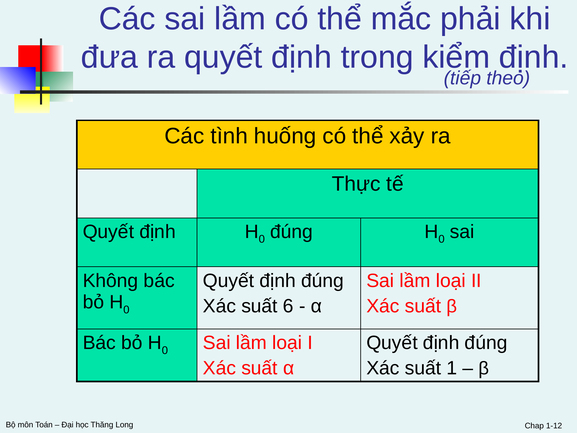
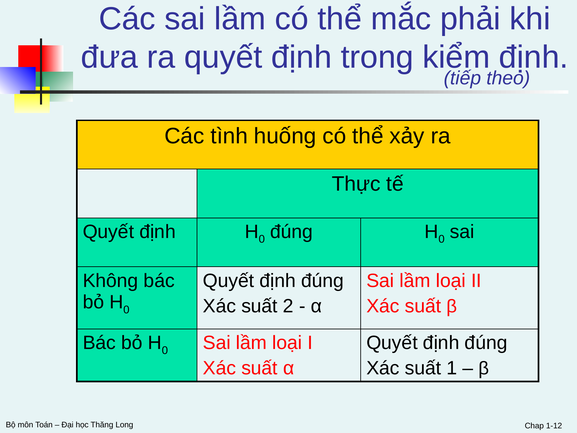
6: 6 -> 2 (288, 306)
